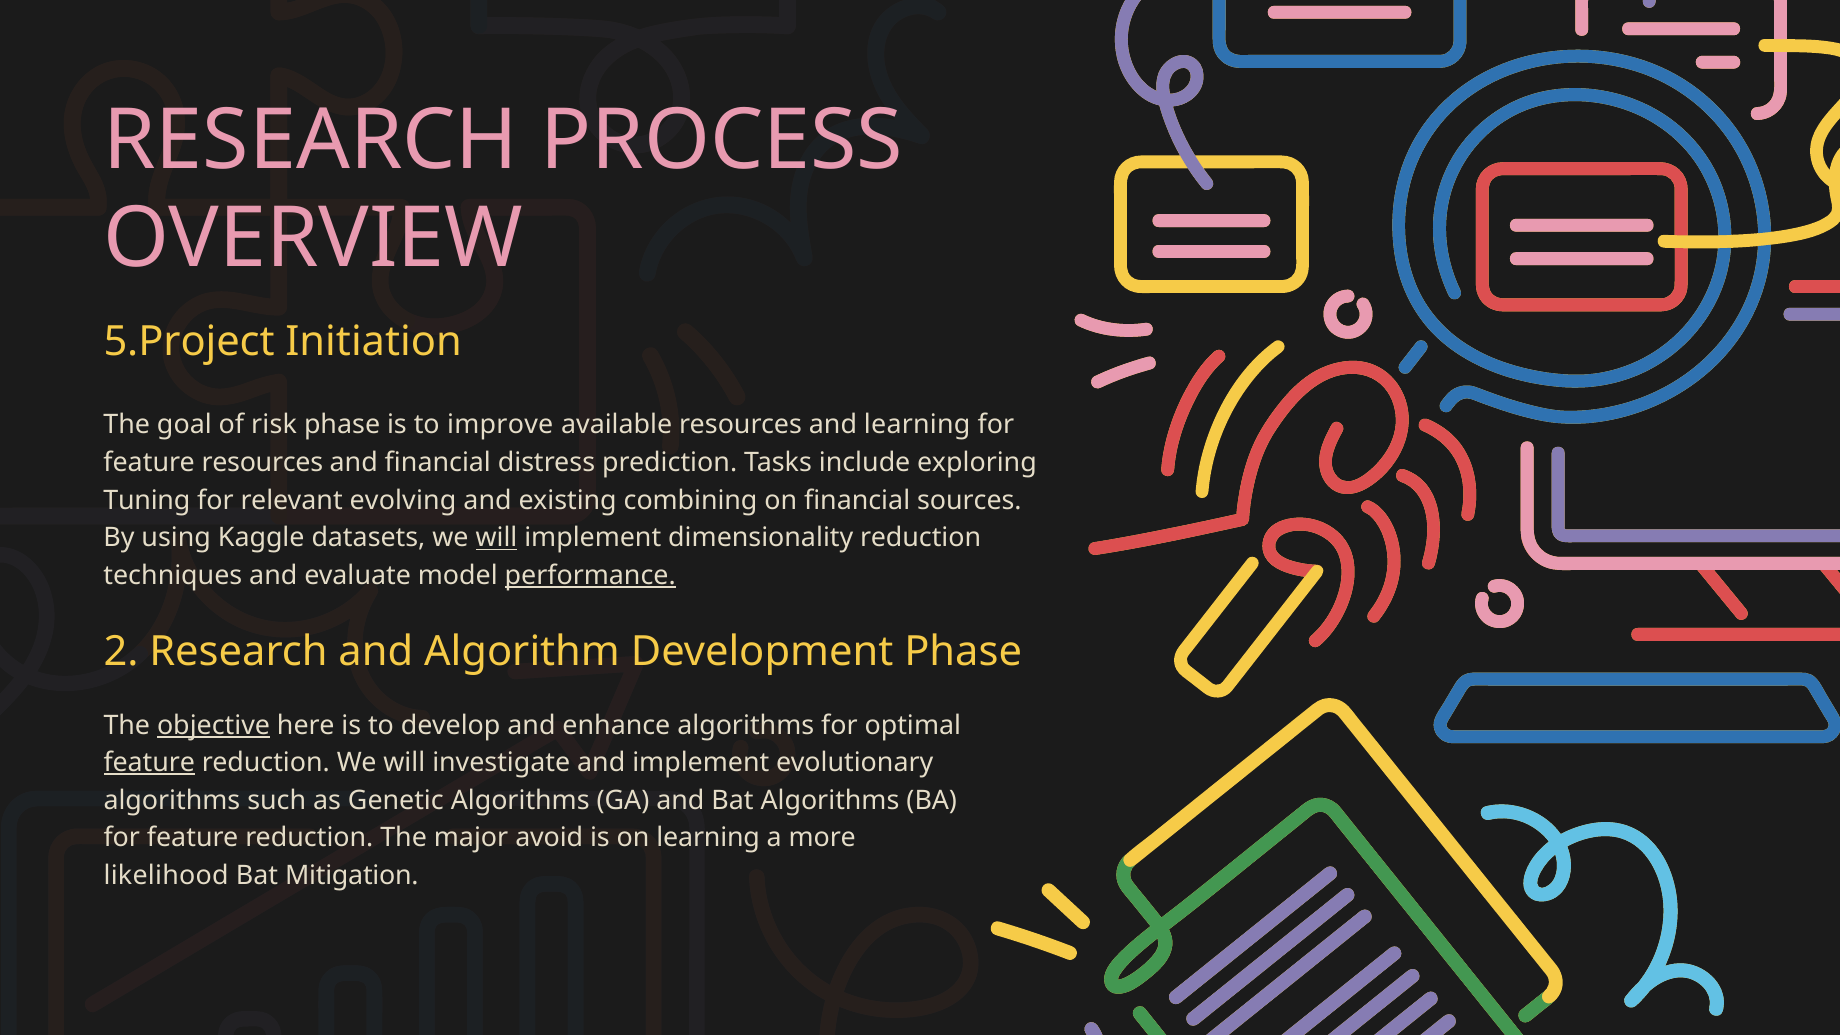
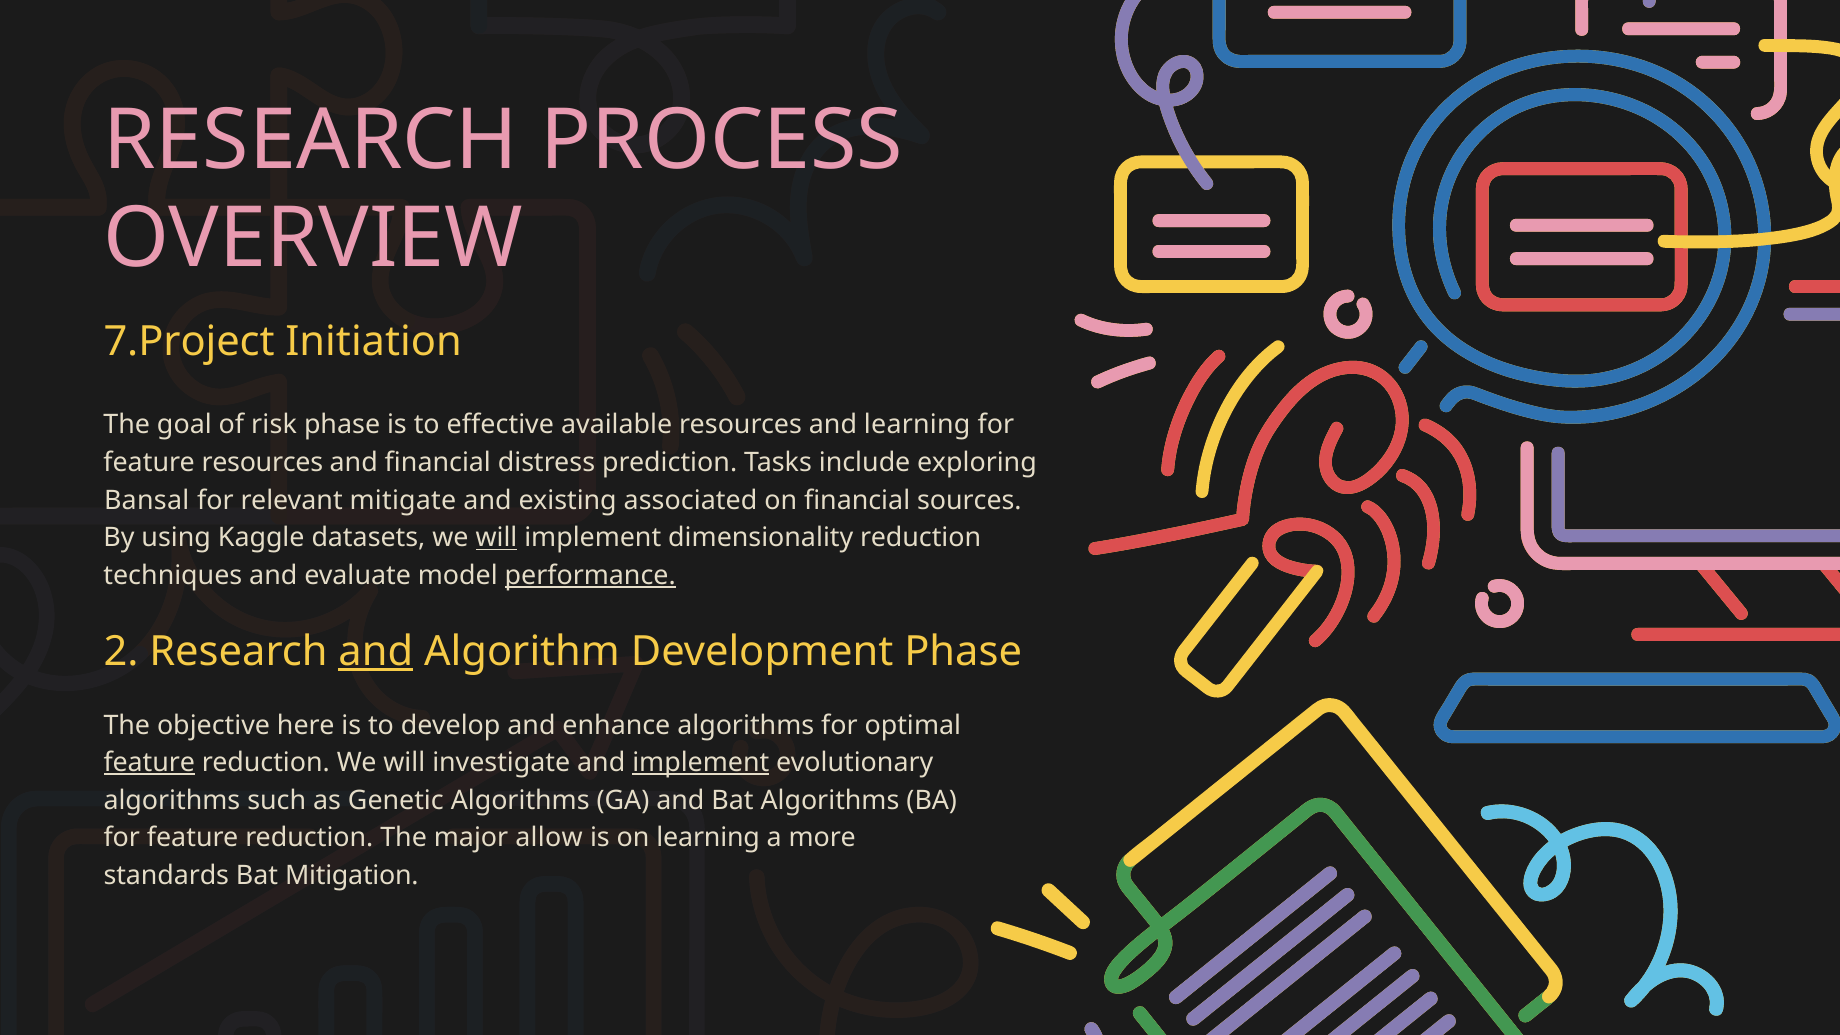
5.Project: 5.Project -> 7.Project (189, 342)
improve: improve -> effective (500, 425)
Tuning: Tuning -> Bansal (147, 500)
evolving: evolving -> mitigate (403, 500)
combining: combining -> associated (691, 500)
and underline: none -> present (376, 652)
objective underline: present -> none (214, 725)
implement underline: none -> present (701, 763)
avoid: avoid -> allow (549, 838)
likelihood: likelihood -> standards (166, 875)
